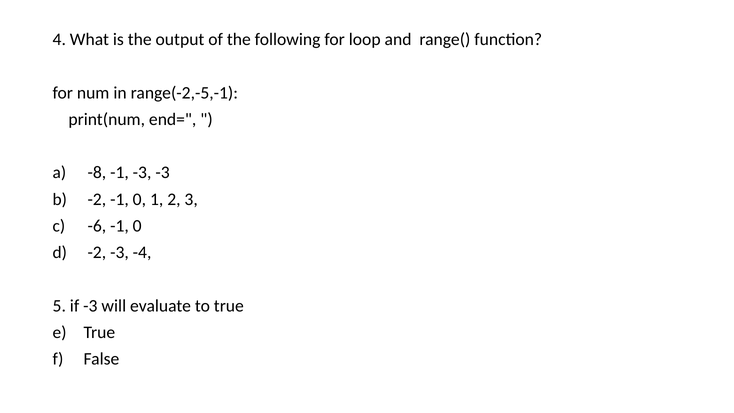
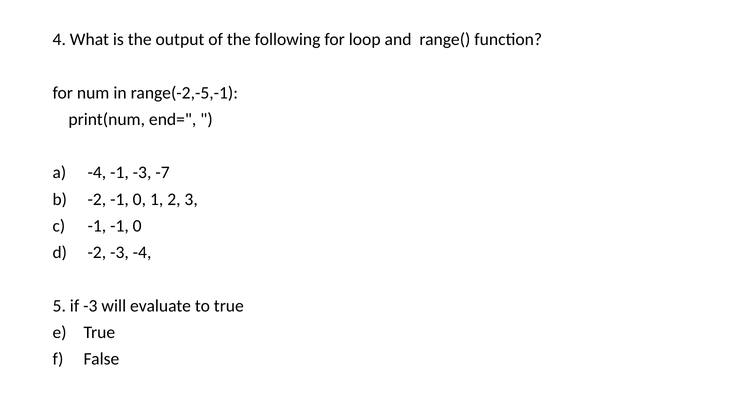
-8: -8 -> -4 (97, 173)
-3 -3: -3 -> -7 (163, 173)
-6: -6 -> -1 (97, 226)
